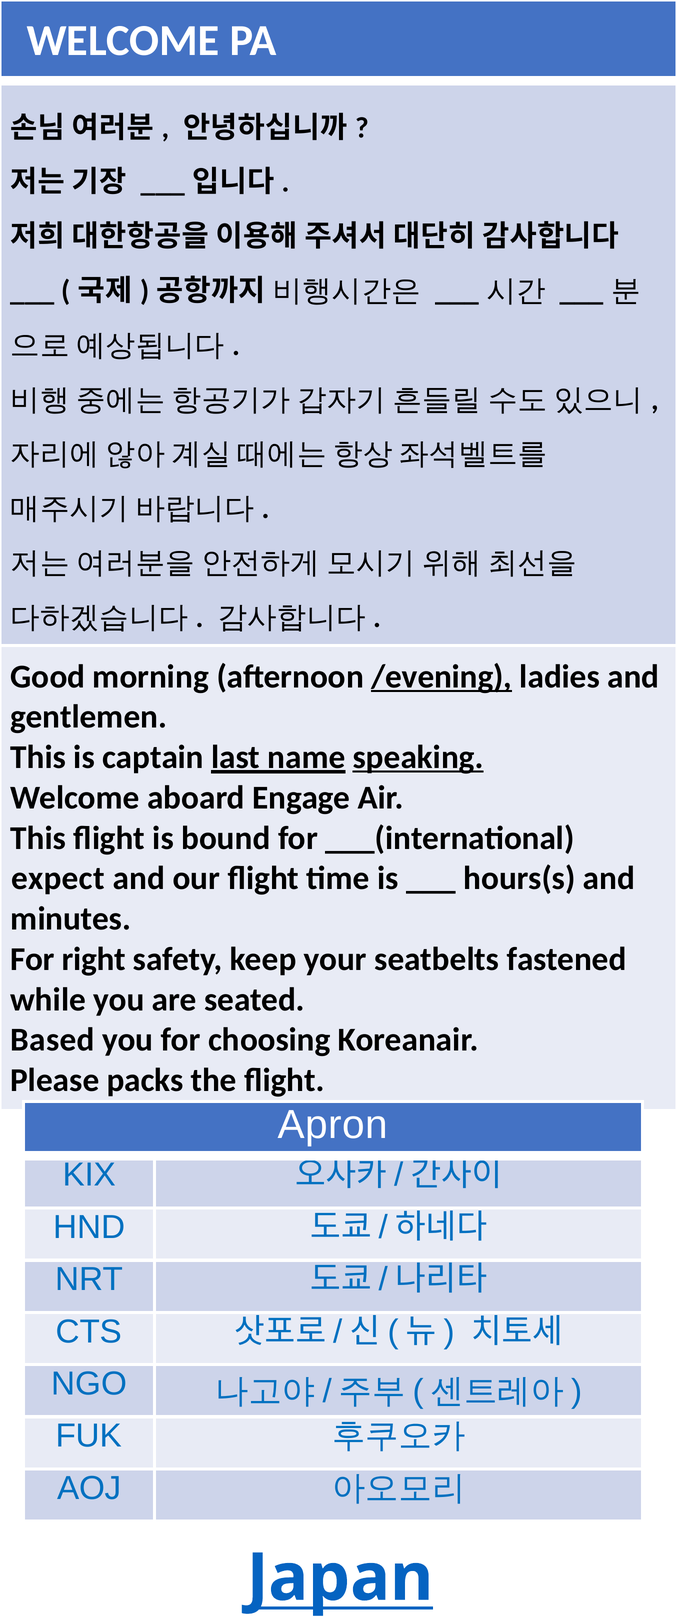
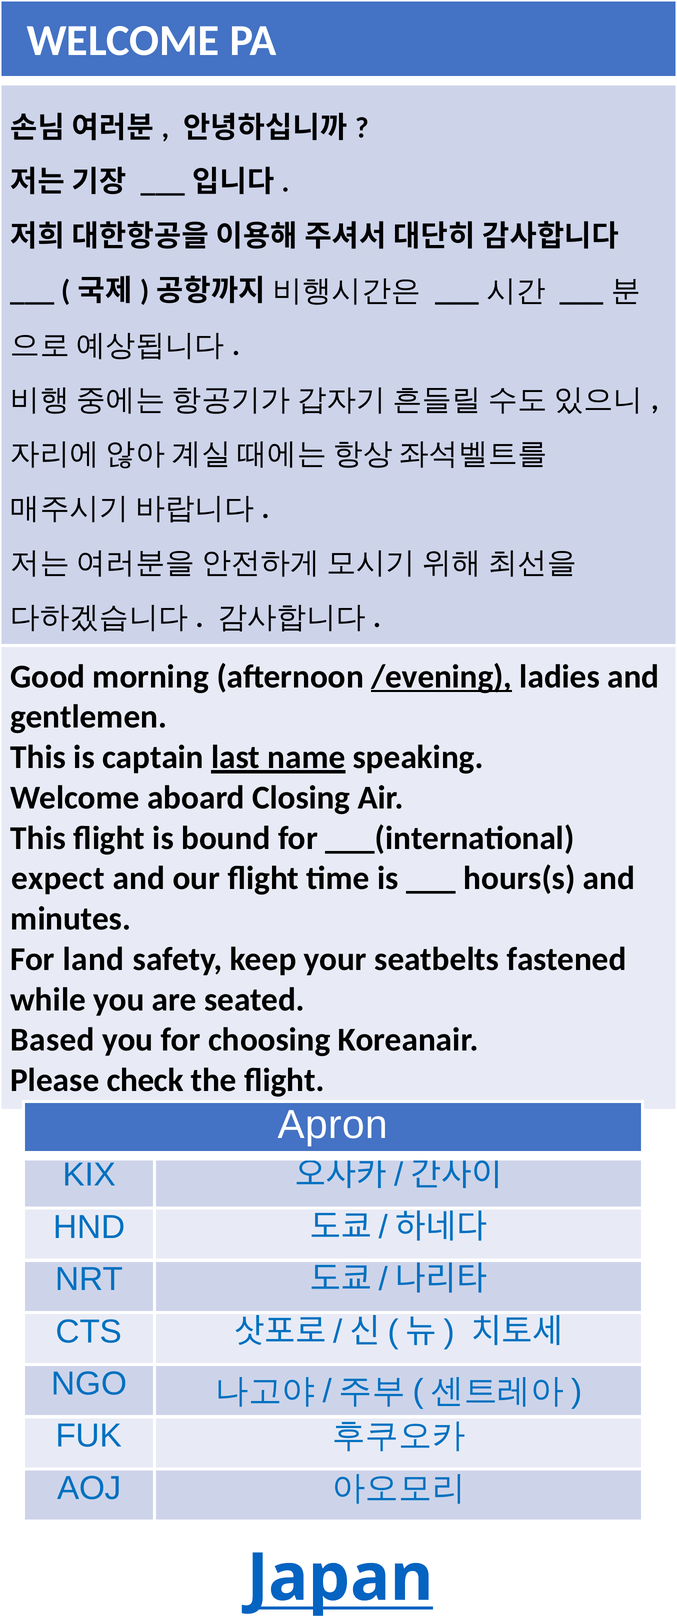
speaking underline: present -> none (418, 758)
Engage: Engage -> Closing (301, 798)
right: right -> land (94, 960)
packs: packs -> check (145, 1081)
